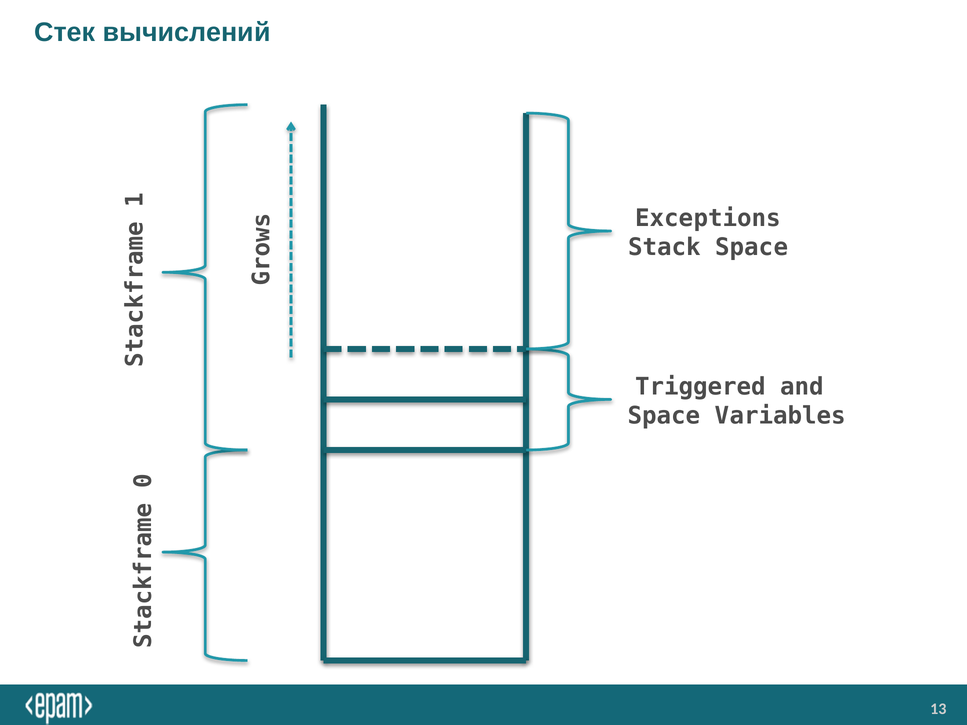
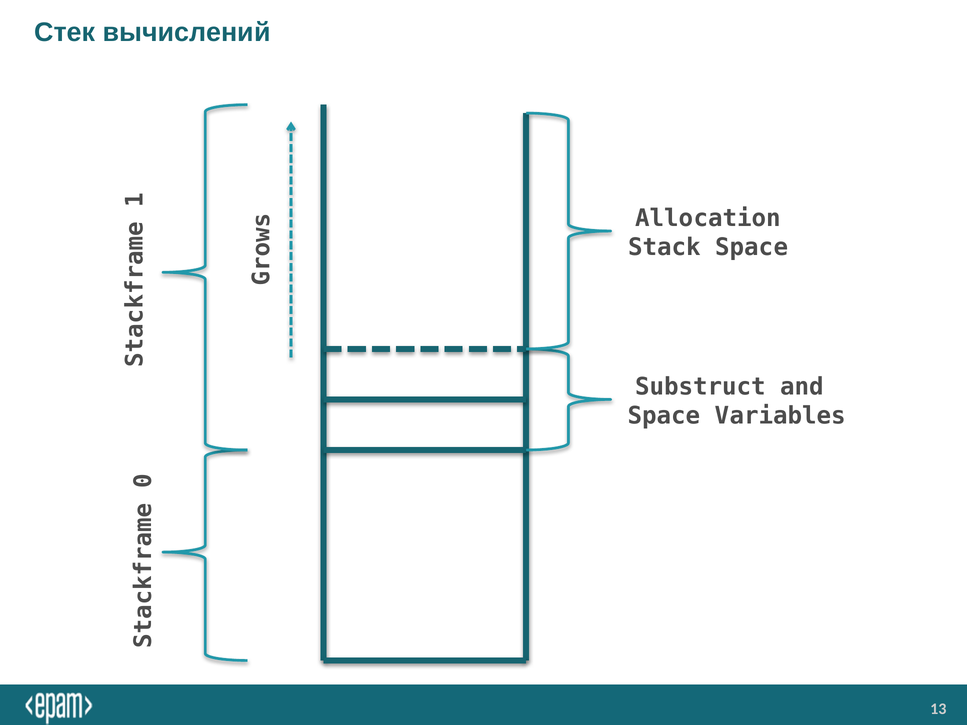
Exceptions: Exceptions -> Allocation (708, 218)
Triggered: Triggered -> Substruct (700, 387)
